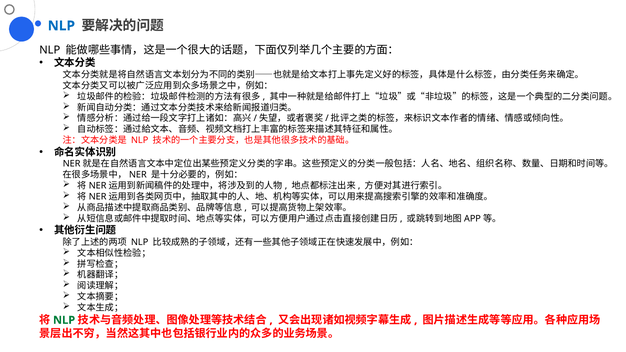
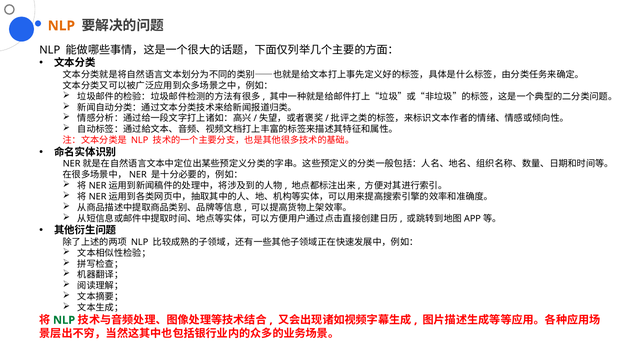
NLP colour: blue -> orange (61, 26)
